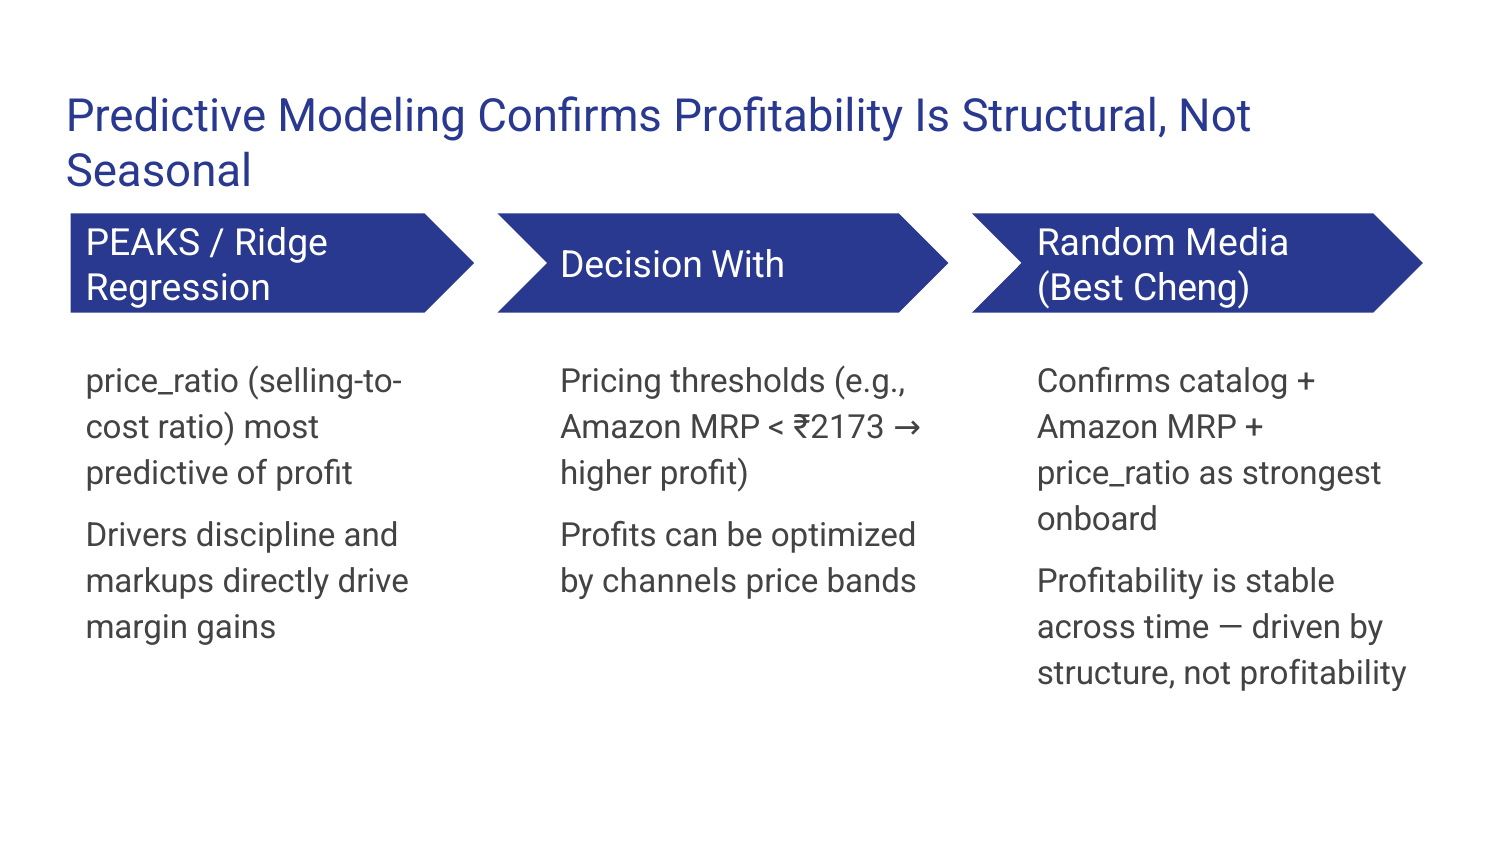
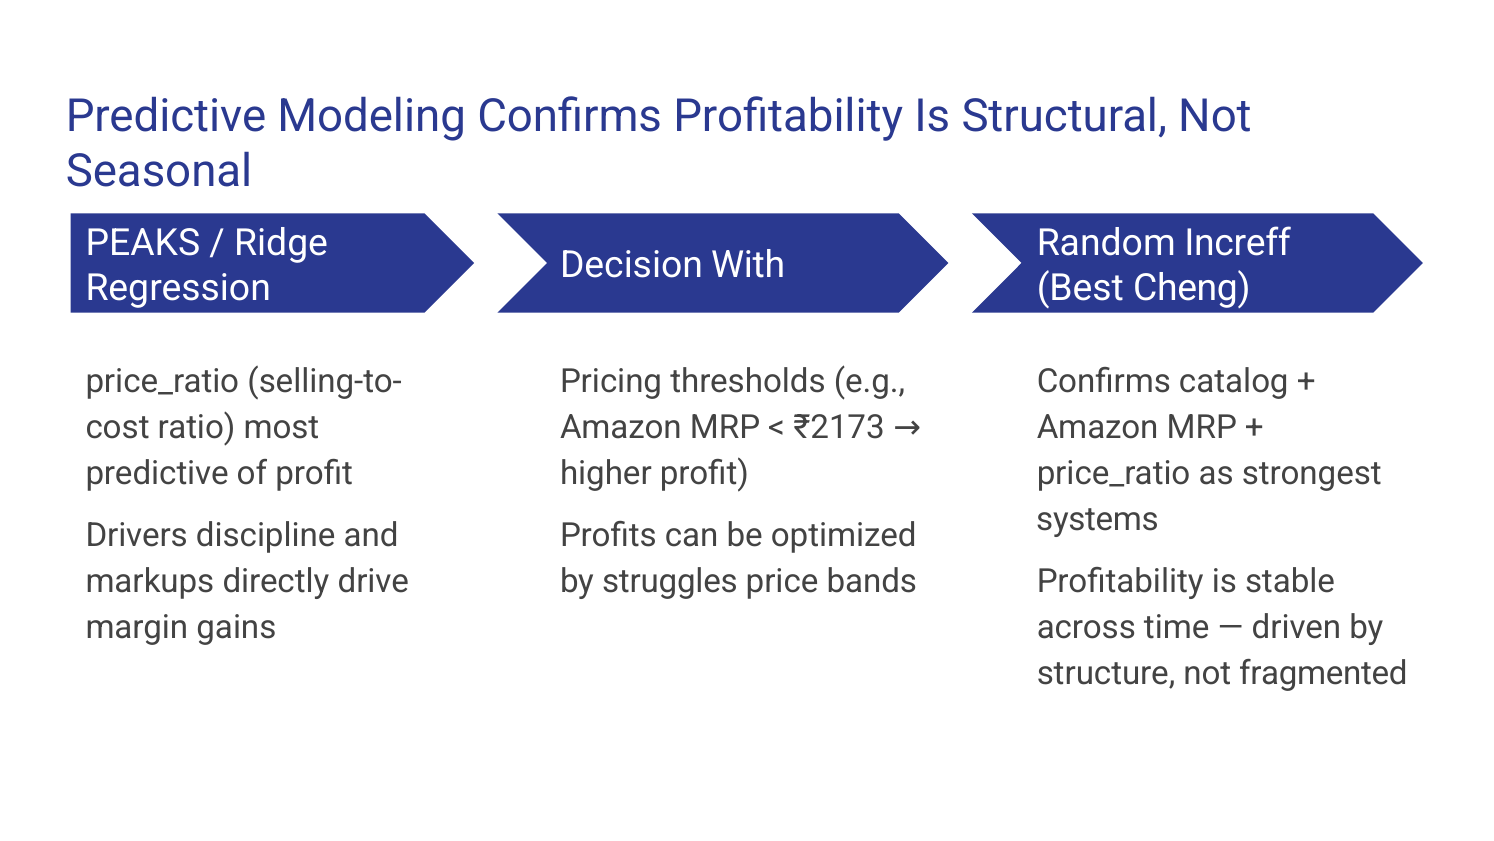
Media: Media -> Increff (1238, 243)
onboard: onboard -> systems (1098, 519)
channels: channels -> struggles (670, 581)
not profitability: profitability -> fragmented (1323, 673)
